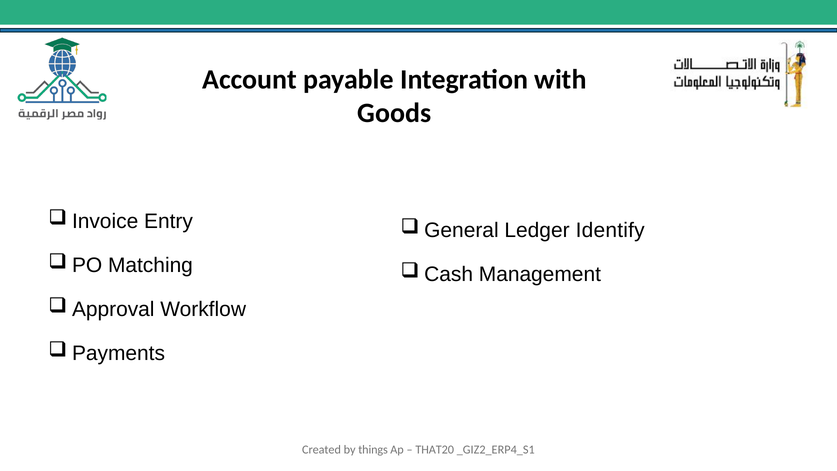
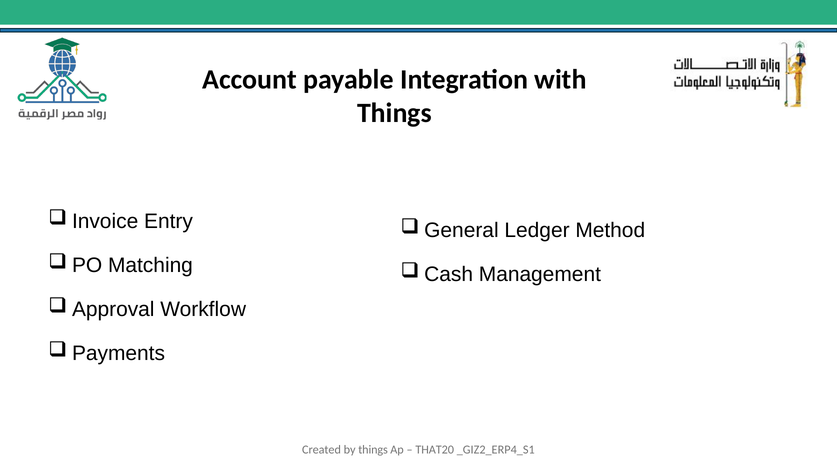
Goods: Goods -> Things (394, 113)
Identify: Identify -> Method (610, 230)
